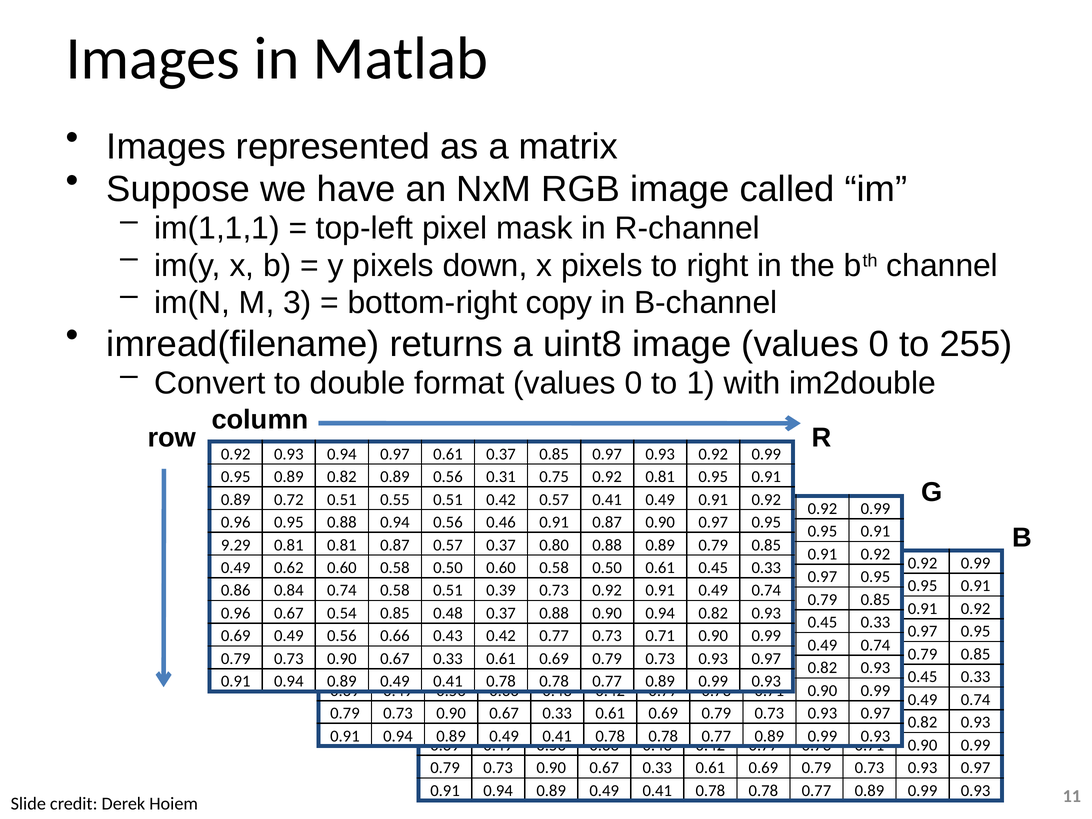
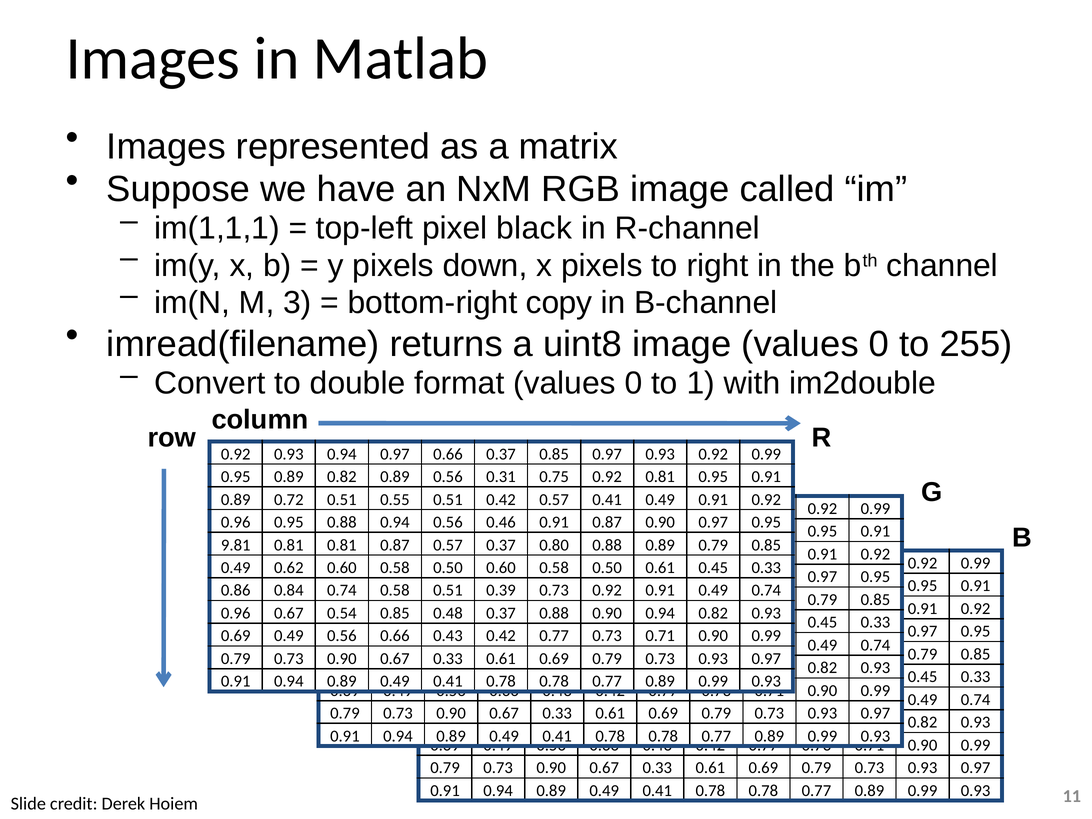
mask: mask -> black (534, 228)
0.97 0.61: 0.61 -> 0.66 (448, 454)
9.29: 9.29 -> 9.81 (236, 545)
